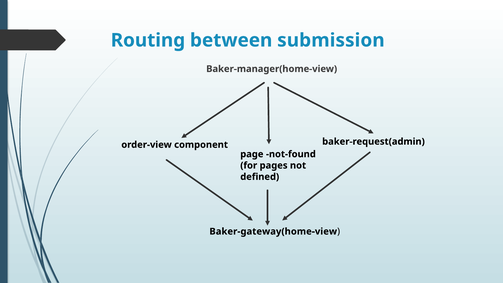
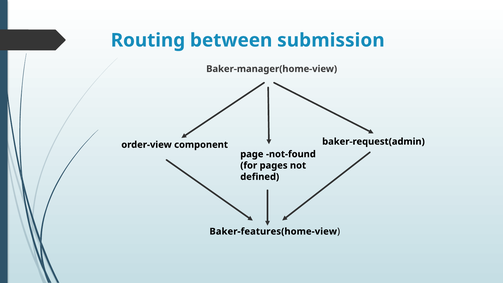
Baker-gateway(home-view: Baker-gateway(home-view -> Baker-features(home-view (273, 231)
